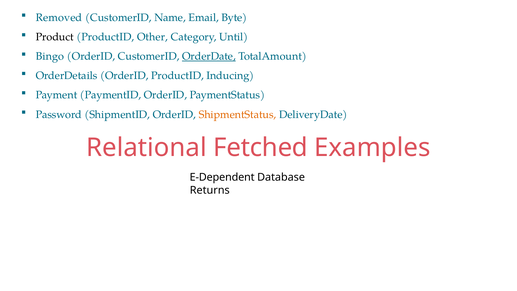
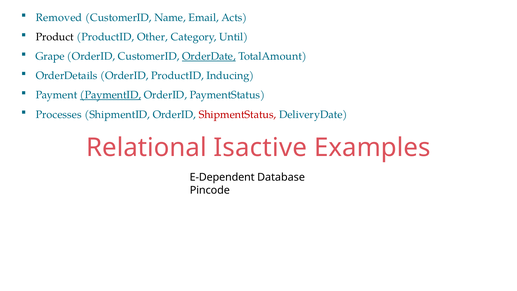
Byte: Byte -> Acts (234, 17)
Bingo: Bingo -> Grape (50, 56)
PaymentID underline: none -> present (111, 95)
Password: Password -> Processes (59, 114)
ShipmentStatus colour: orange -> red (238, 114)
Fetched: Fetched -> Isactive (260, 148)
Returns: Returns -> Pincode (210, 190)
